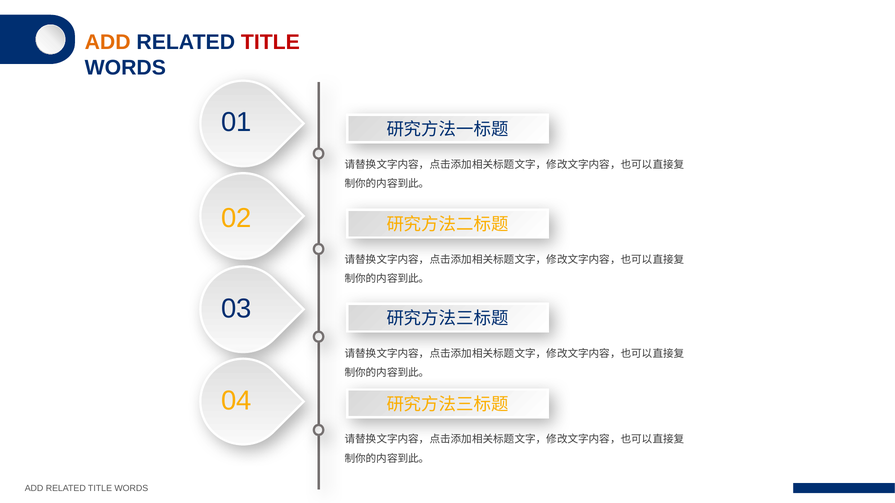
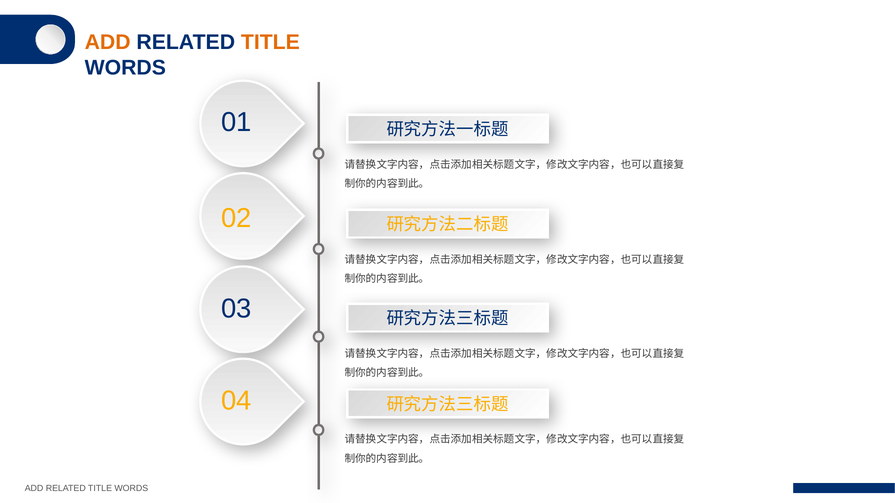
TITLE colour: red -> orange (270, 43)
